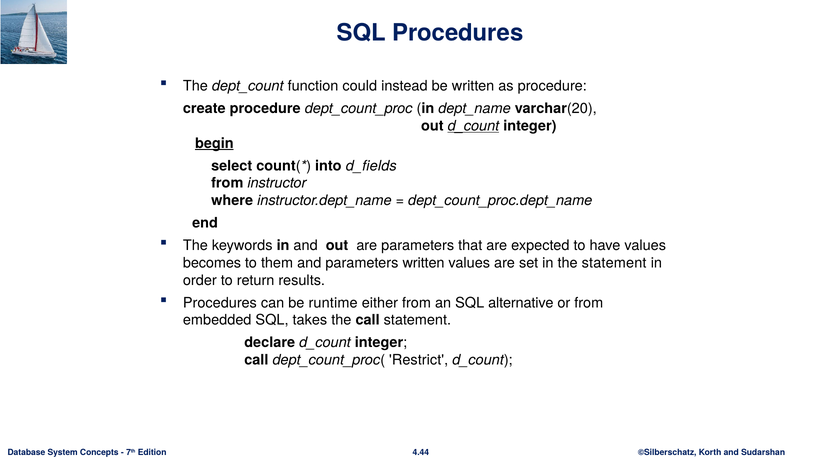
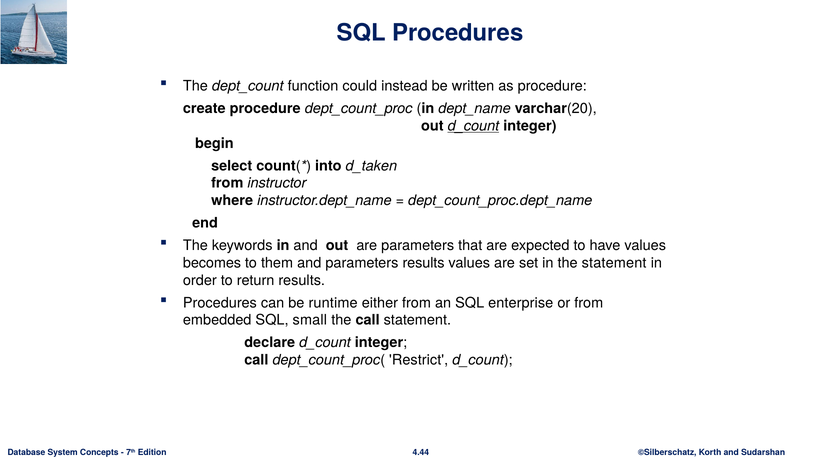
begin underline: present -> none (214, 143)
d_fields: d_fields -> d_taken (371, 166)
parameters written: written -> results (424, 263)
alternative: alternative -> enterprise (521, 303)
takes: takes -> small (310, 320)
